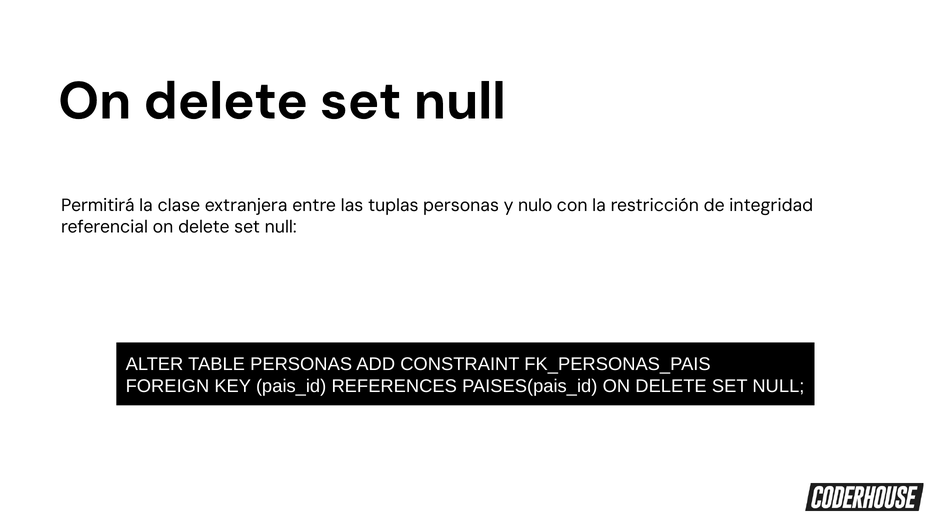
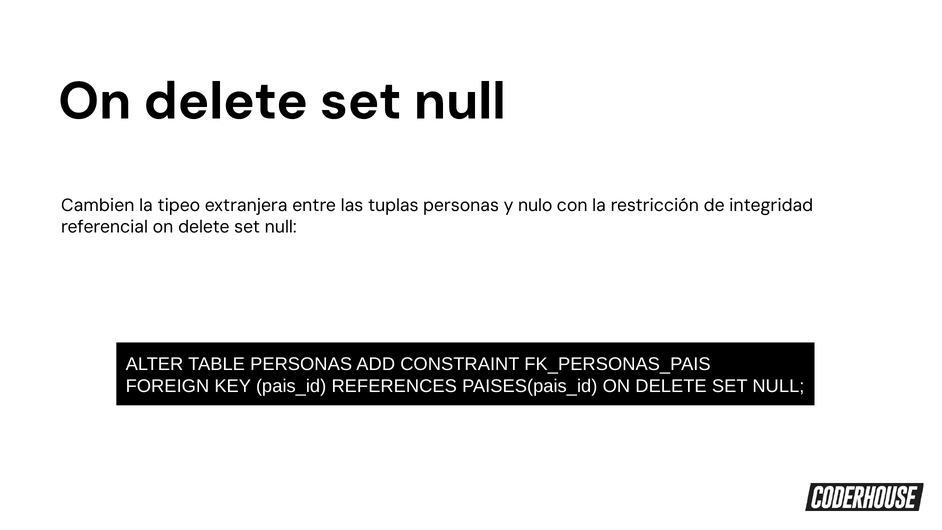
Permitirá: Permitirá -> Cambien (98, 206)
clase: clase -> tipeo (179, 206)
